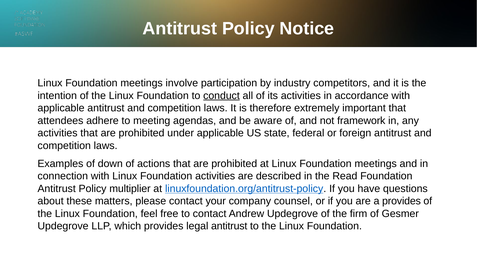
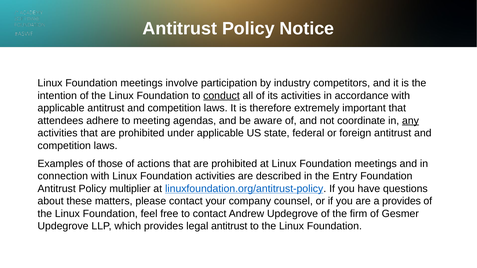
framework: framework -> coordinate (361, 121)
any underline: none -> present (410, 121)
down: down -> those (110, 164)
Read: Read -> Entry (345, 176)
